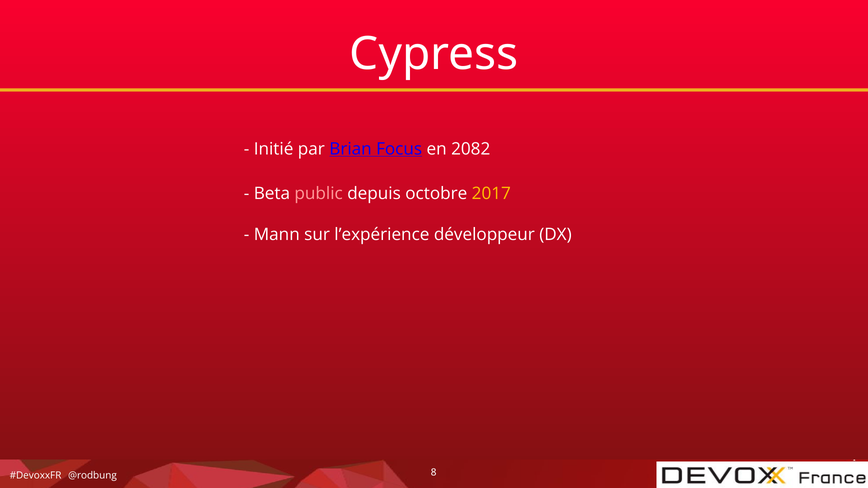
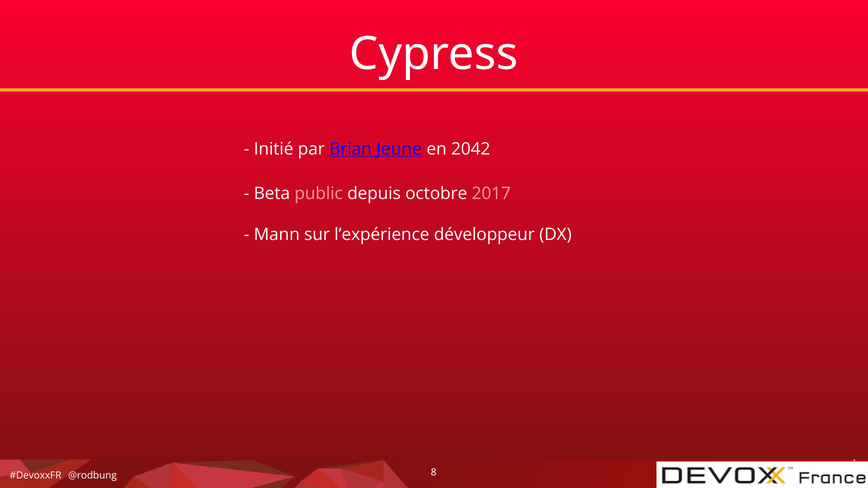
Focus: Focus -> Jeune (399, 149)
2082: 2082 -> 2042 (471, 149)
2017 colour: yellow -> pink (491, 194)
